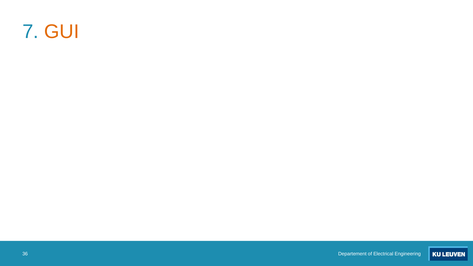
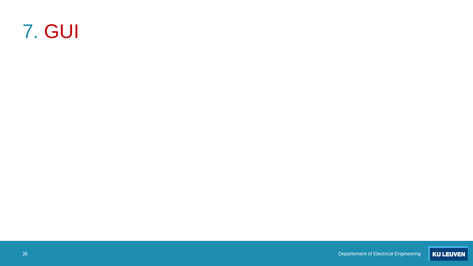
GUI colour: orange -> red (62, 32)
